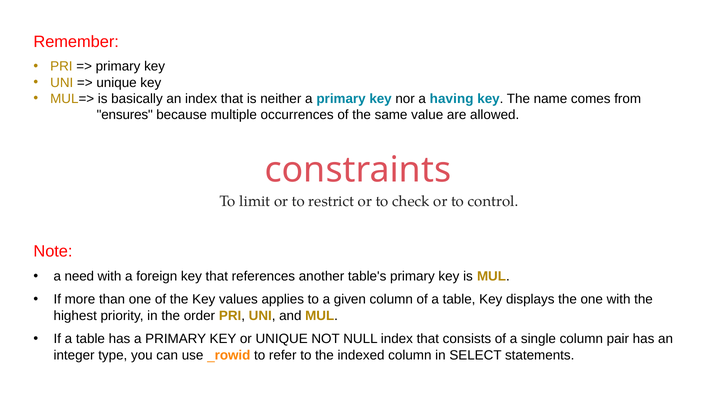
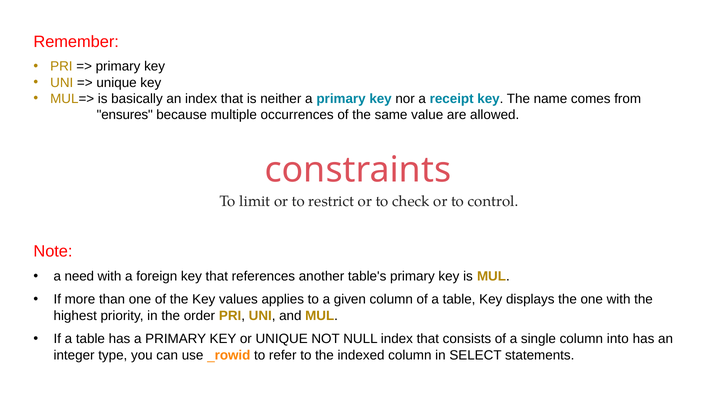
having: having -> receipt (452, 99)
pair: pair -> into (618, 339)
